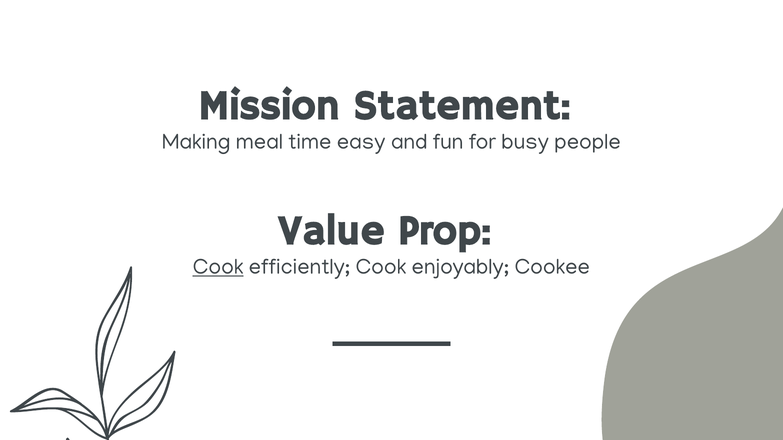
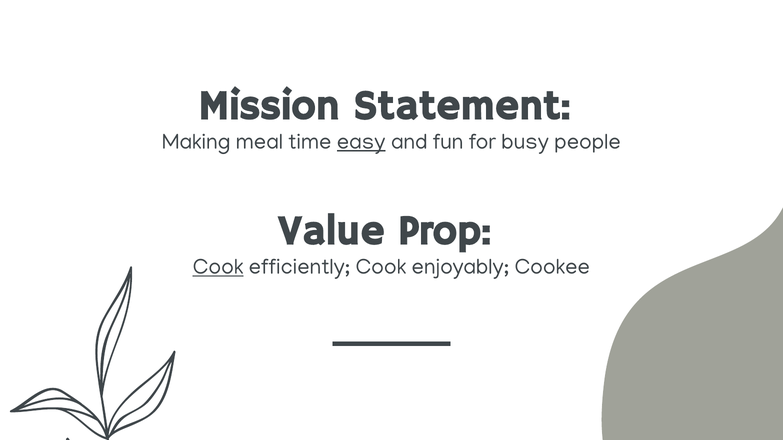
easy underline: none -> present (361, 142)
